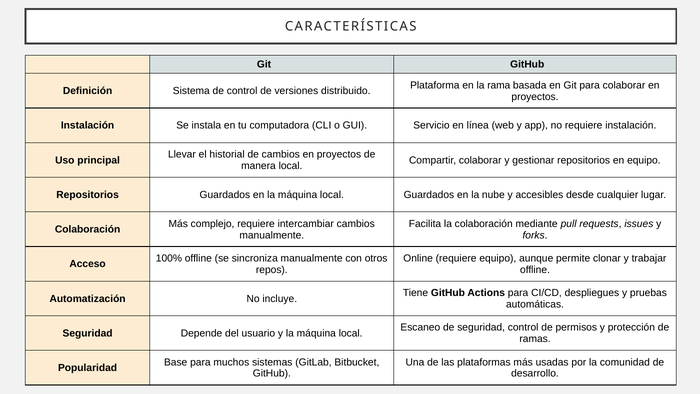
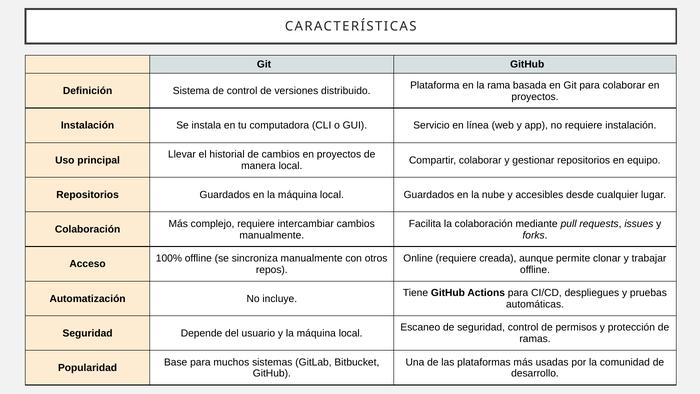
requiere equipo: equipo -> creada (498, 258)
